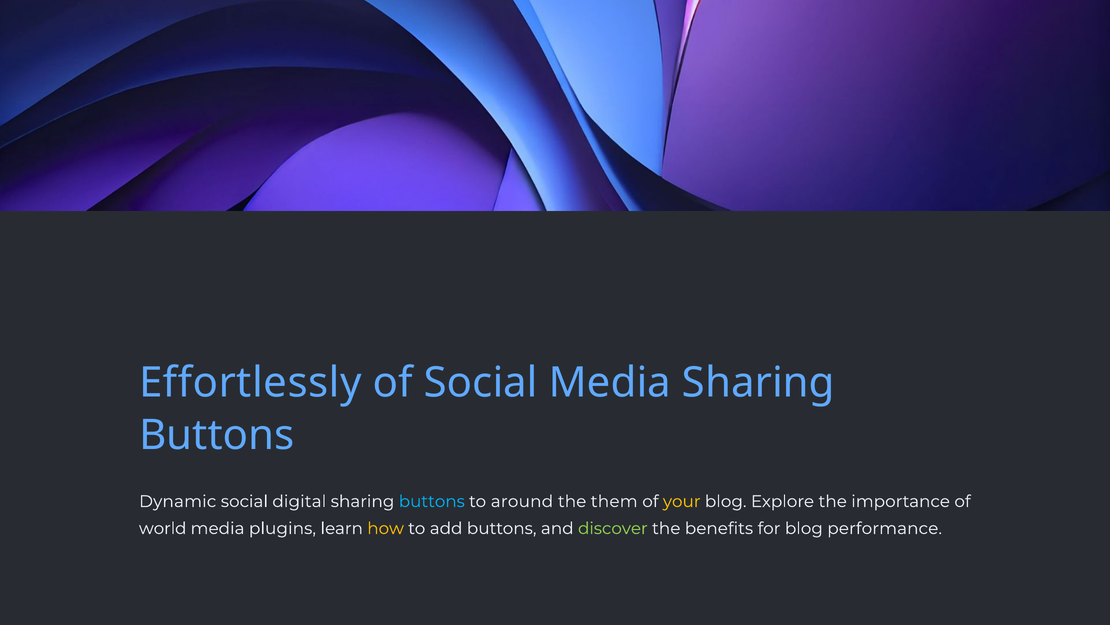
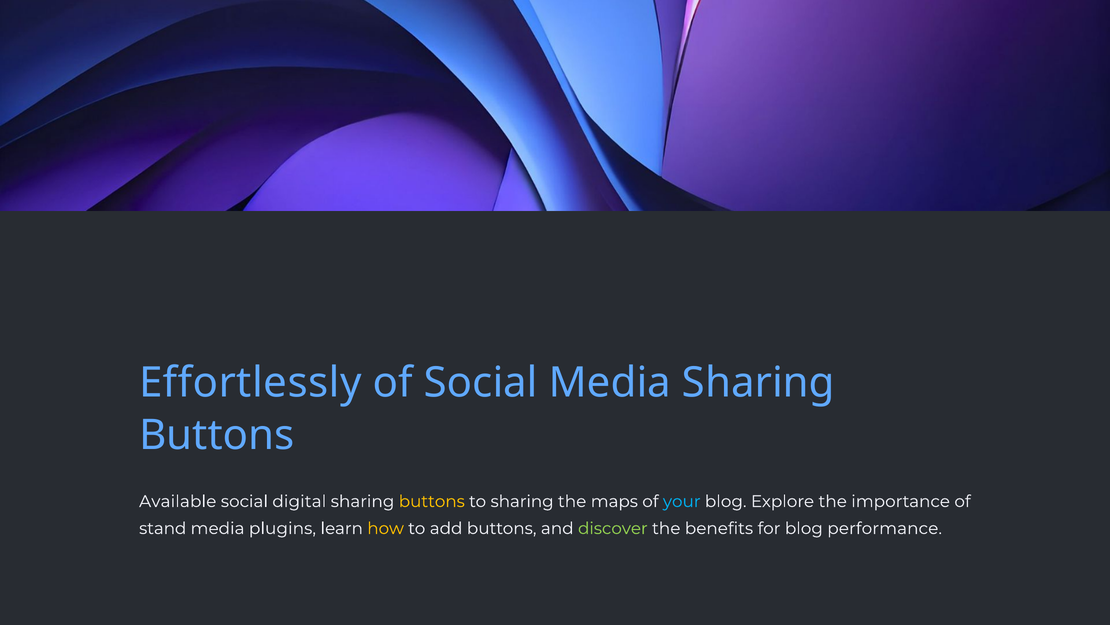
Dynamic: Dynamic -> Available (178, 501)
buttons colour: light blue -> yellow (432, 501)
to around: around -> sharing (522, 501)
them: them -> maps (614, 501)
your colour: yellow -> light blue (682, 501)
world: world -> stand (163, 528)
